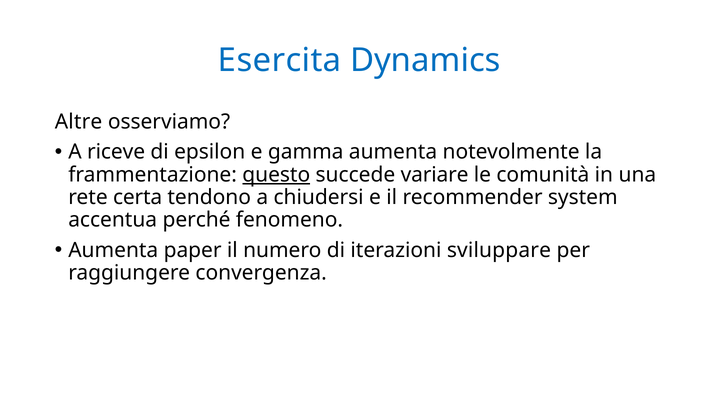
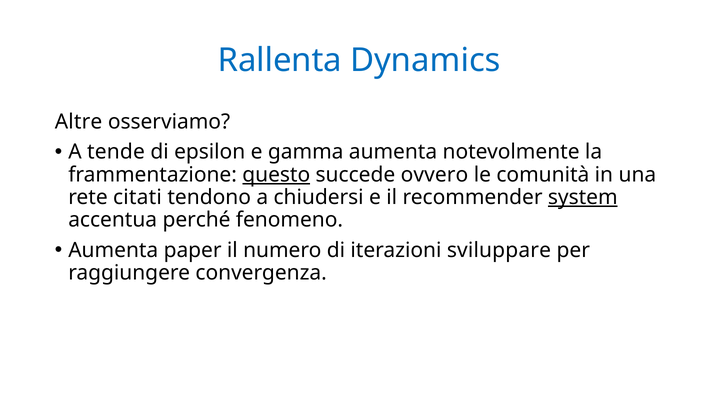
Esercita: Esercita -> Rallenta (280, 60)
riceve: riceve -> tende (116, 152)
variare: variare -> ovvero (434, 174)
certa: certa -> citati (137, 197)
system underline: none -> present (583, 197)
